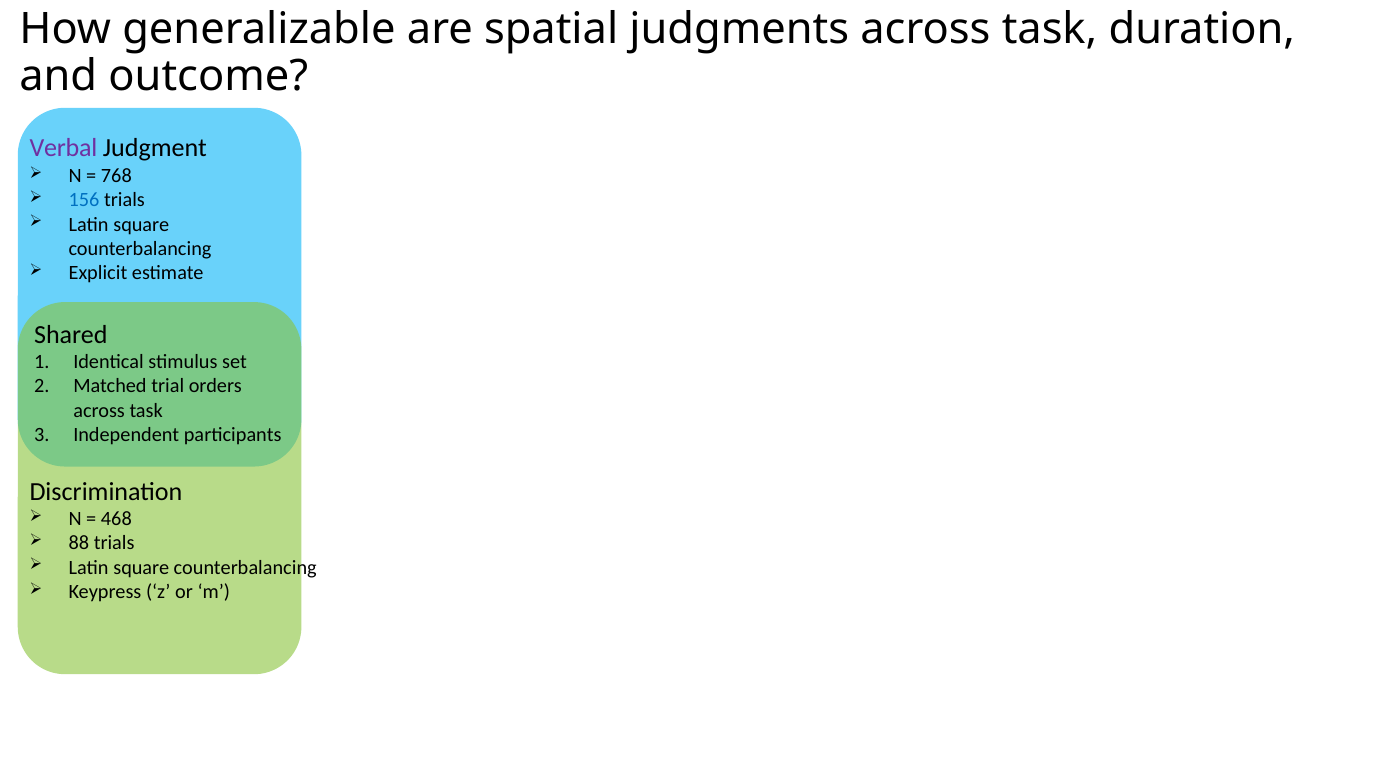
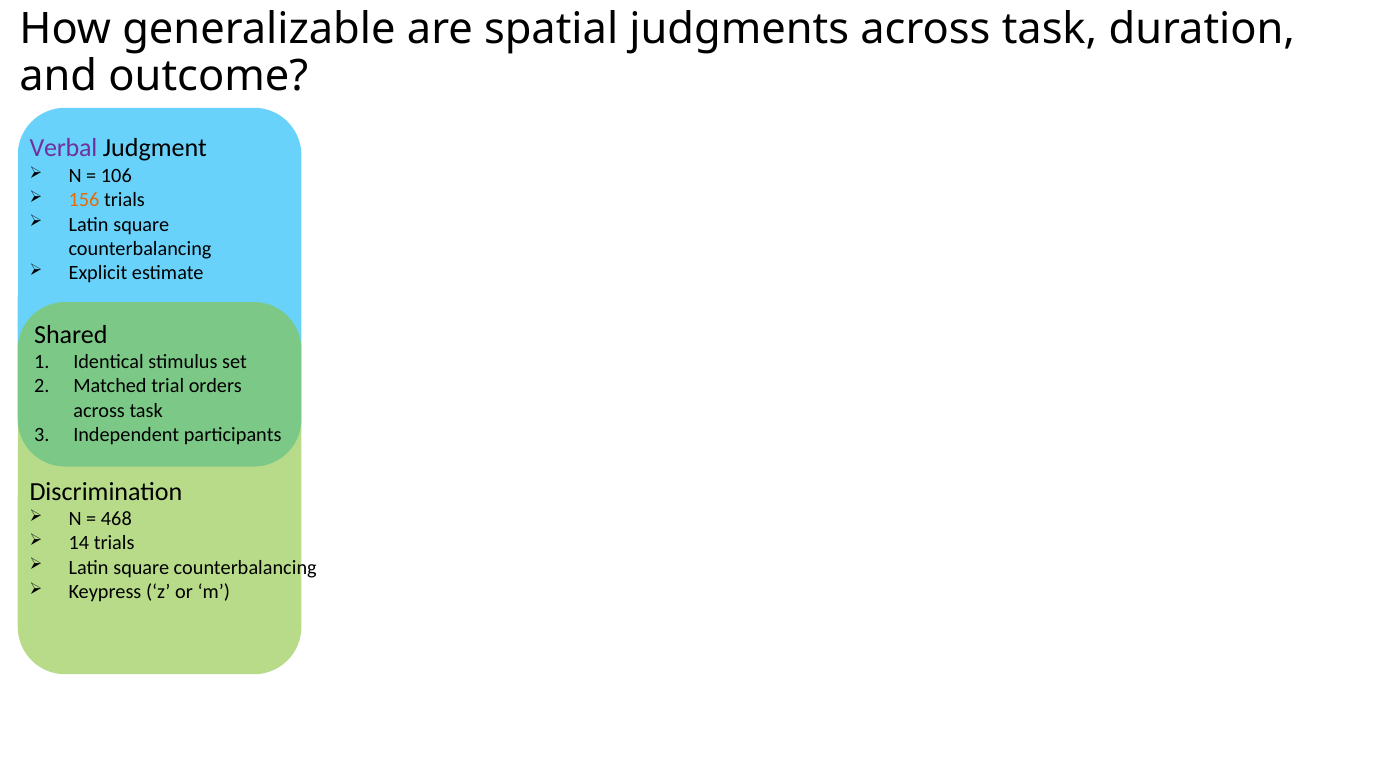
768: 768 -> 106 (116, 176)
156 colour: blue -> orange (84, 200)
88: 88 -> 14 (79, 543)
